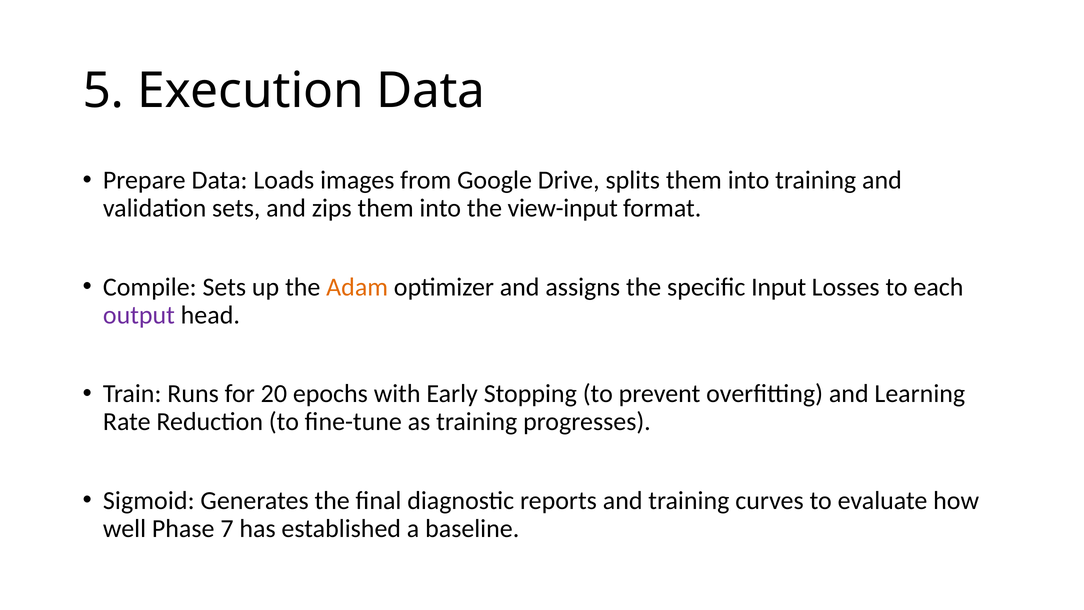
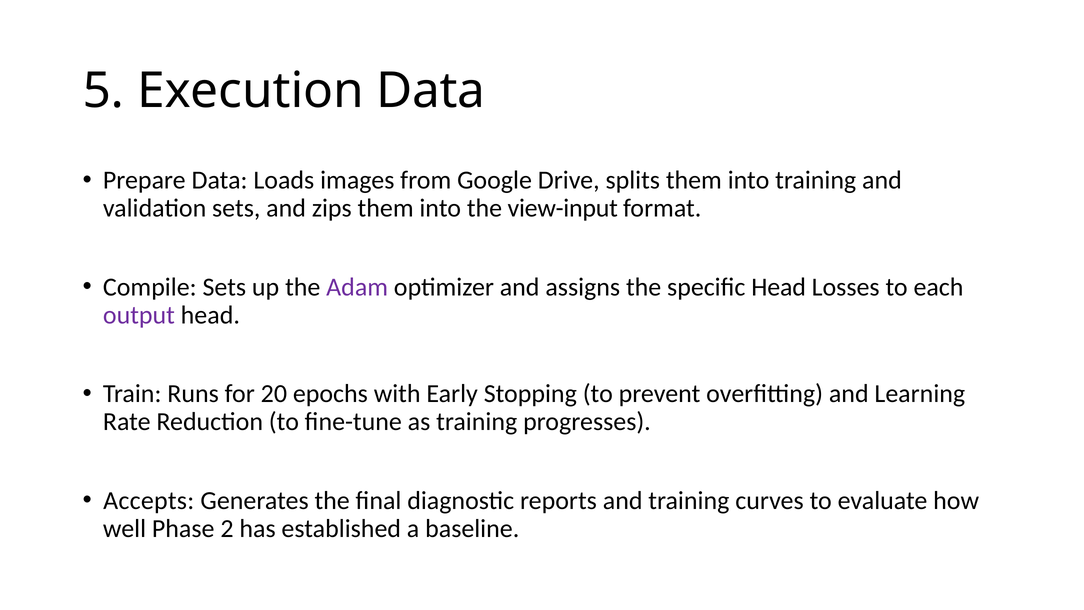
Adam colour: orange -> purple (357, 287)
specific Input: Input -> Head (779, 287)
Sigmoid: Sigmoid -> Accepts (149, 500)
7: 7 -> 2 (227, 528)
